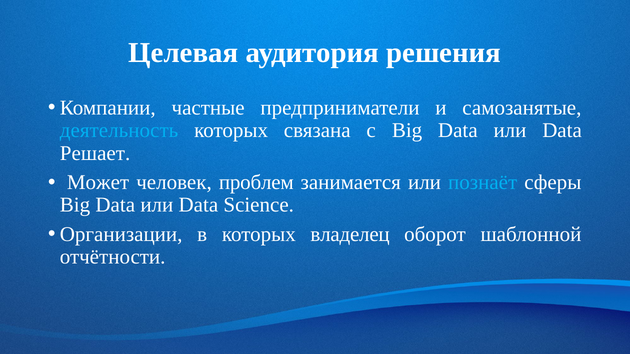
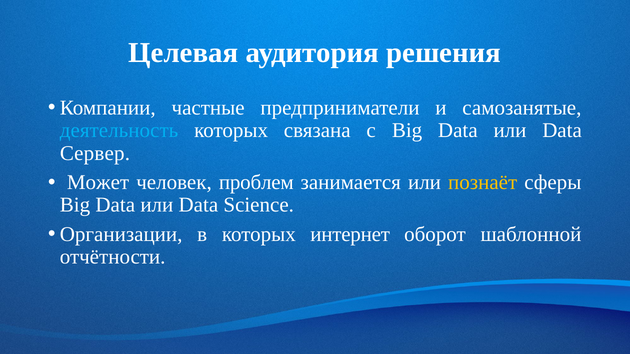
Решает: Решает -> Сервер (95, 153)
познаёт colour: light blue -> yellow (483, 183)
владелец: владелец -> интернет (350, 235)
